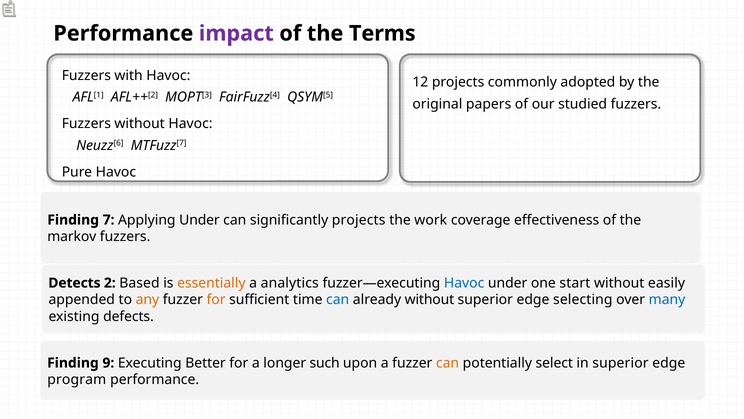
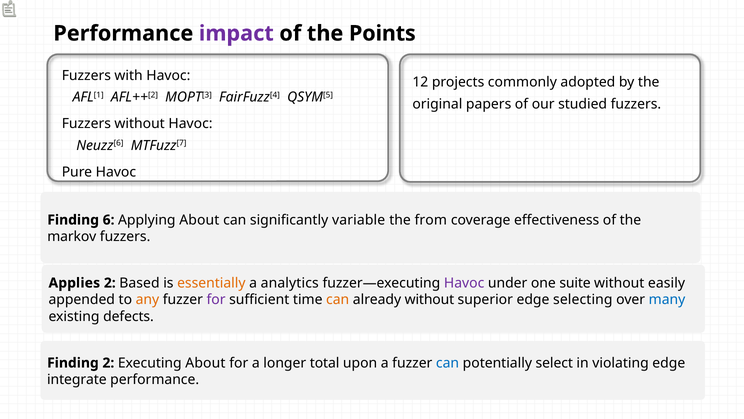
Terms: Terms -> Points (382, 33)
7: 7 -> 6 (109, 220)
Applying Under: Under -> About (199, 220)
significantly projects: projects -> variable (359, 220)
work: work -> from (431, 220)
Detects: Detects -> Applies (74, 283)
Havoc colour: blue -> purple (464, 283)
start: start -> suite (575, 283)
for colour: orange -> purple (216, 299)
can colour: blue -> orange (338, 299)
Finding 9: 9 -> 2 (108, 363)
Executing Better: Better -> About (205, 363)
such: such -> total (325, 363)
can colour: orange -> blue (448, 363)
in superior: superior -> violating (621, 363)
program: program -> integrate (77, 379)
